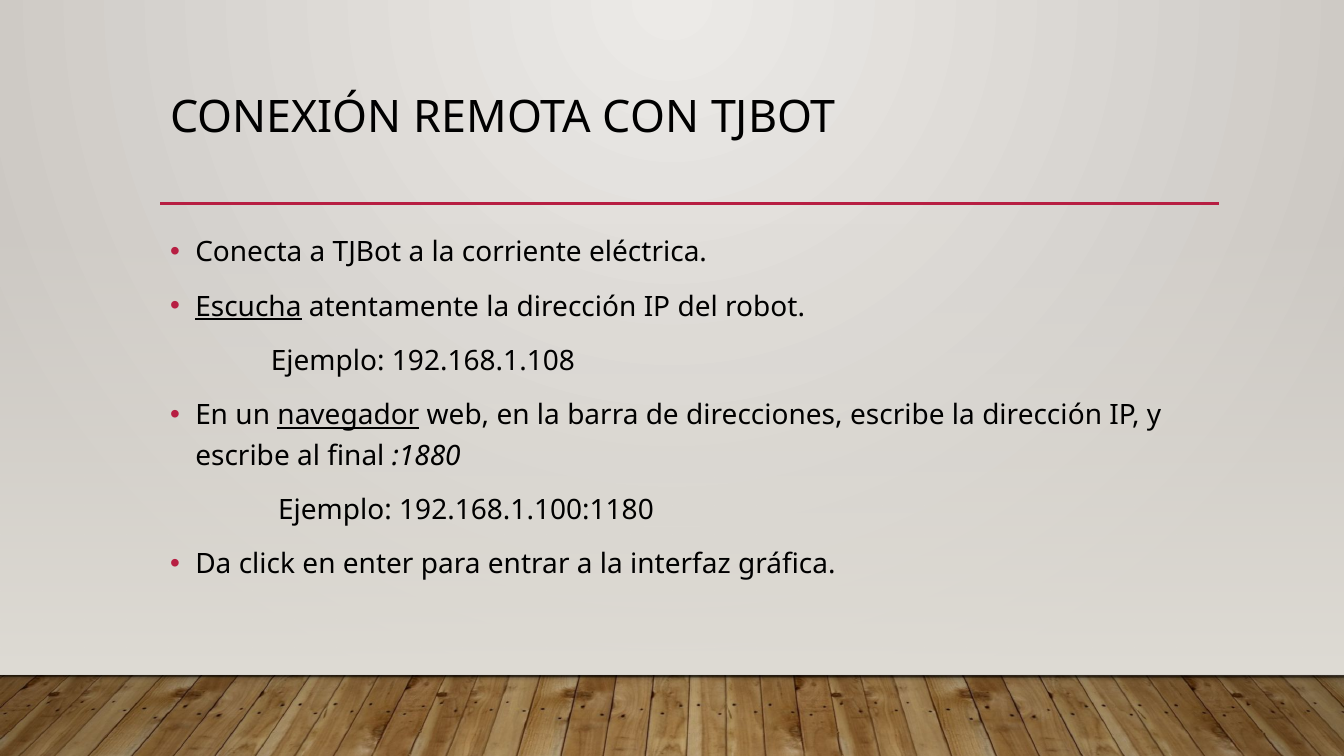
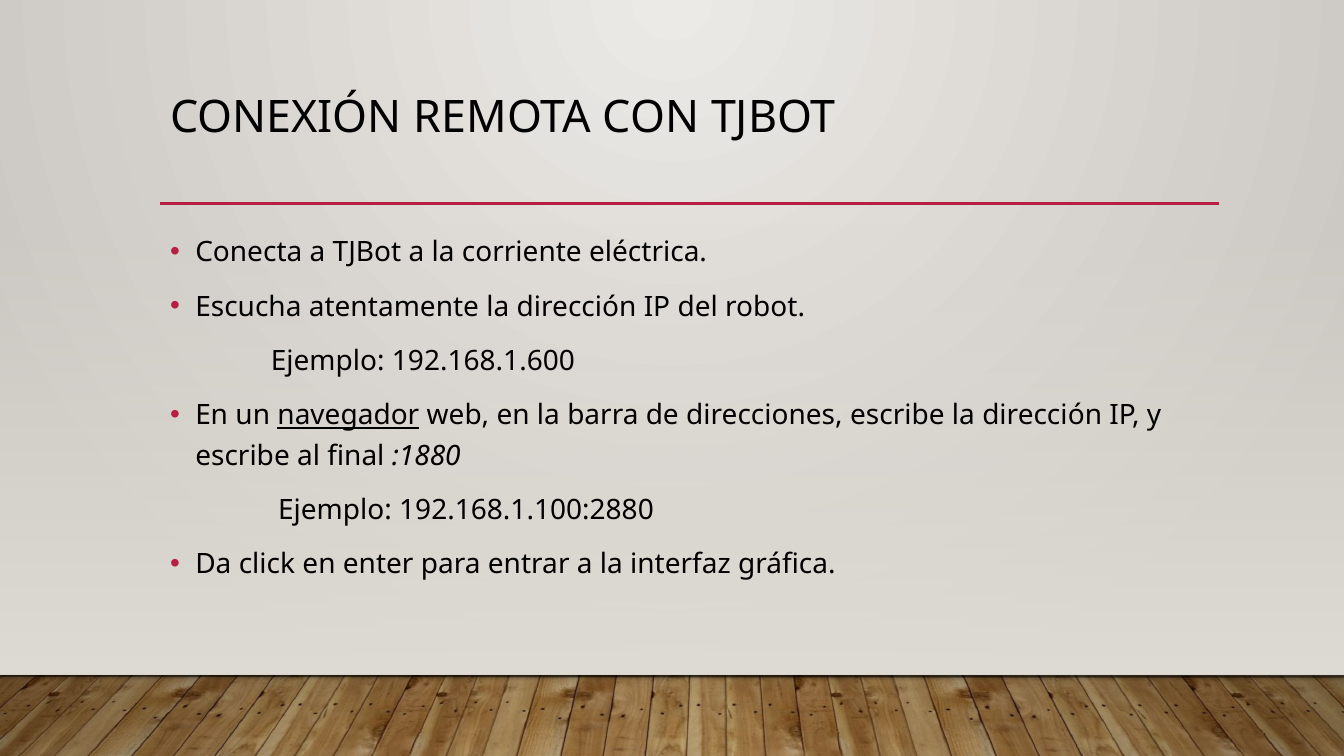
Escucha underline: present -> none (248, 307)
192.168.1.108: 192.168.1.108 -> 192.168.1.600 (483, 361)
192.168.1.100:1180: 192.168.1.100:1180 -> 192.168.1.100:2880 (526, 510)
